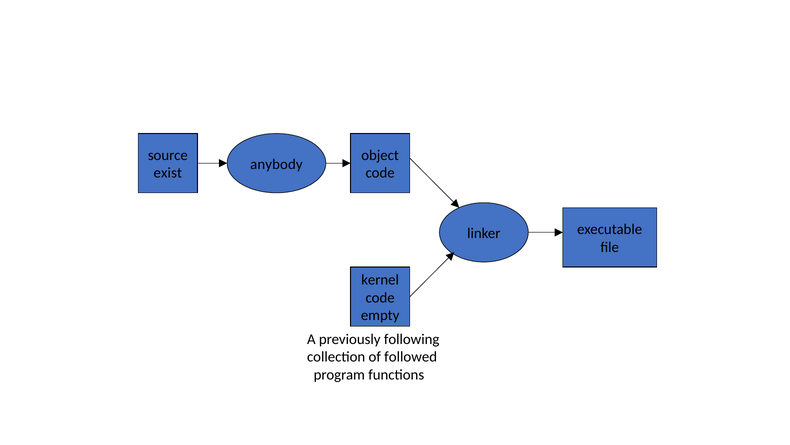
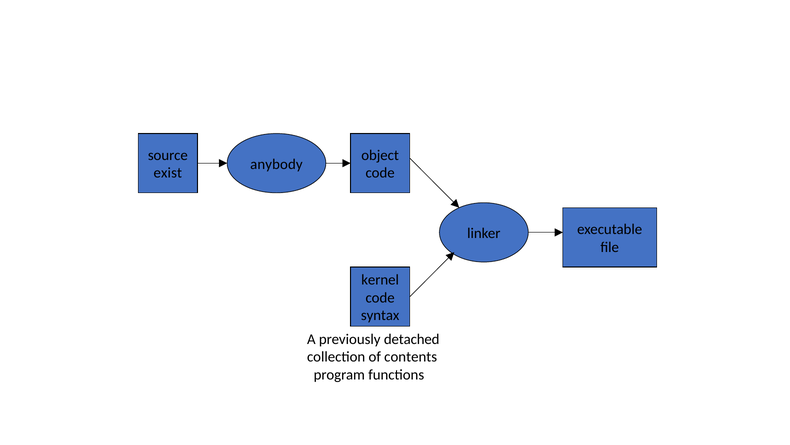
empty: empty -> syntax (380, 315)
following: following -> detached (412, 339)
followed: followed -> contents (411, 357)
